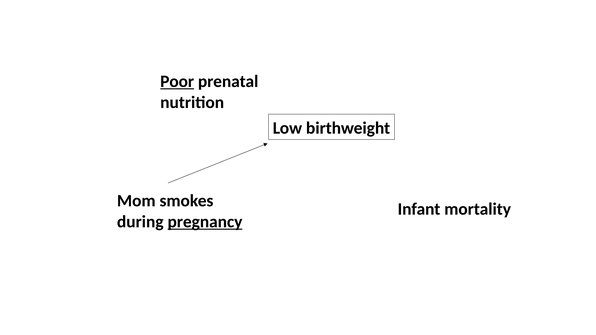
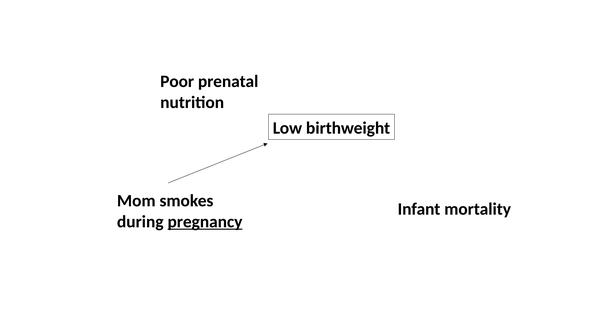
Poor underline: present -> none (177, 82)
